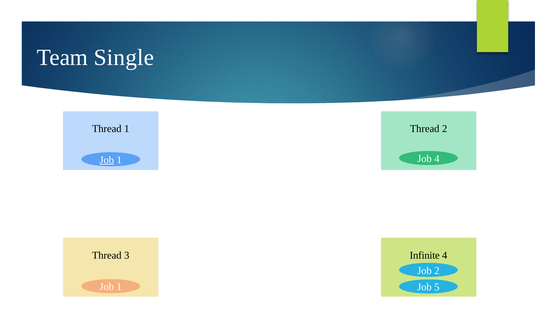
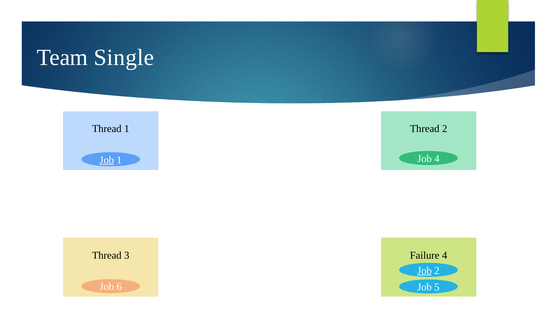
Infinite: Infinite -> Failure (425, 256)
Job underline: none -> present (424, 271)
1: 1 -> 6 (119, 287)
